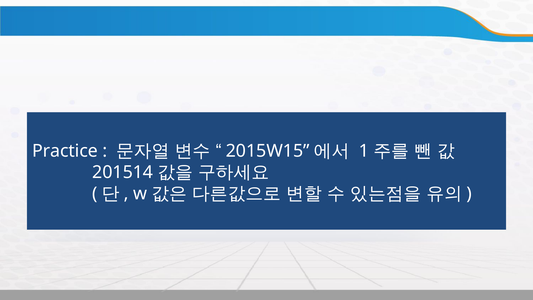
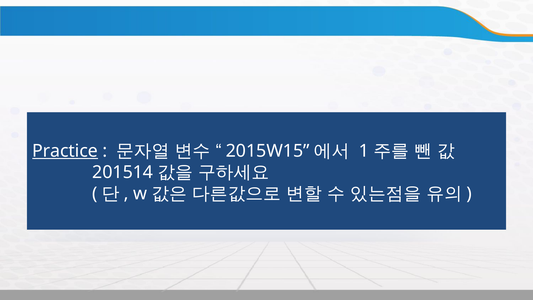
Practice underline: none -> present (65, 151)
